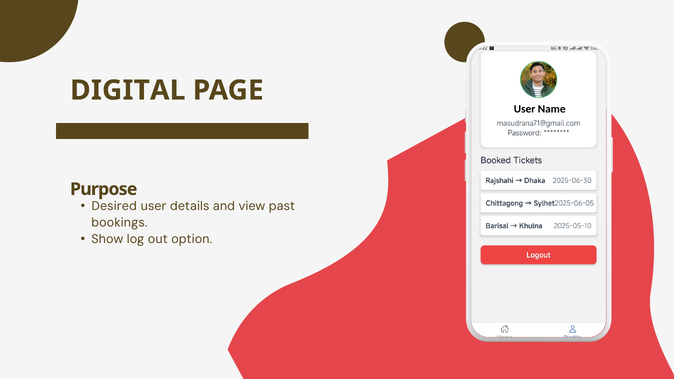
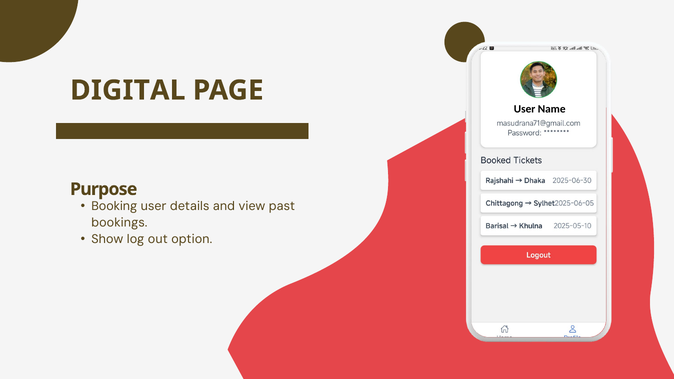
Desired: Desired -> Booking (114, 206)
